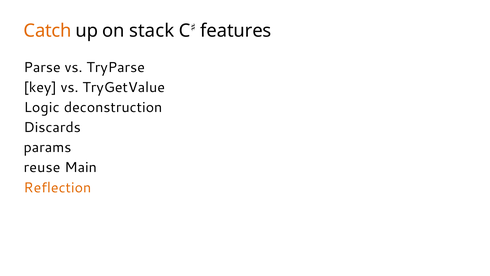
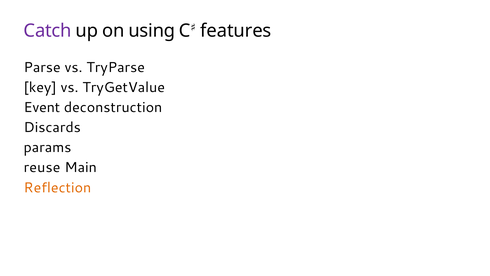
Catch colour: orange -> purple (48, 31)
stack: stack -> using (152, 31)
Logic: Logic -> Event (42, 107)
